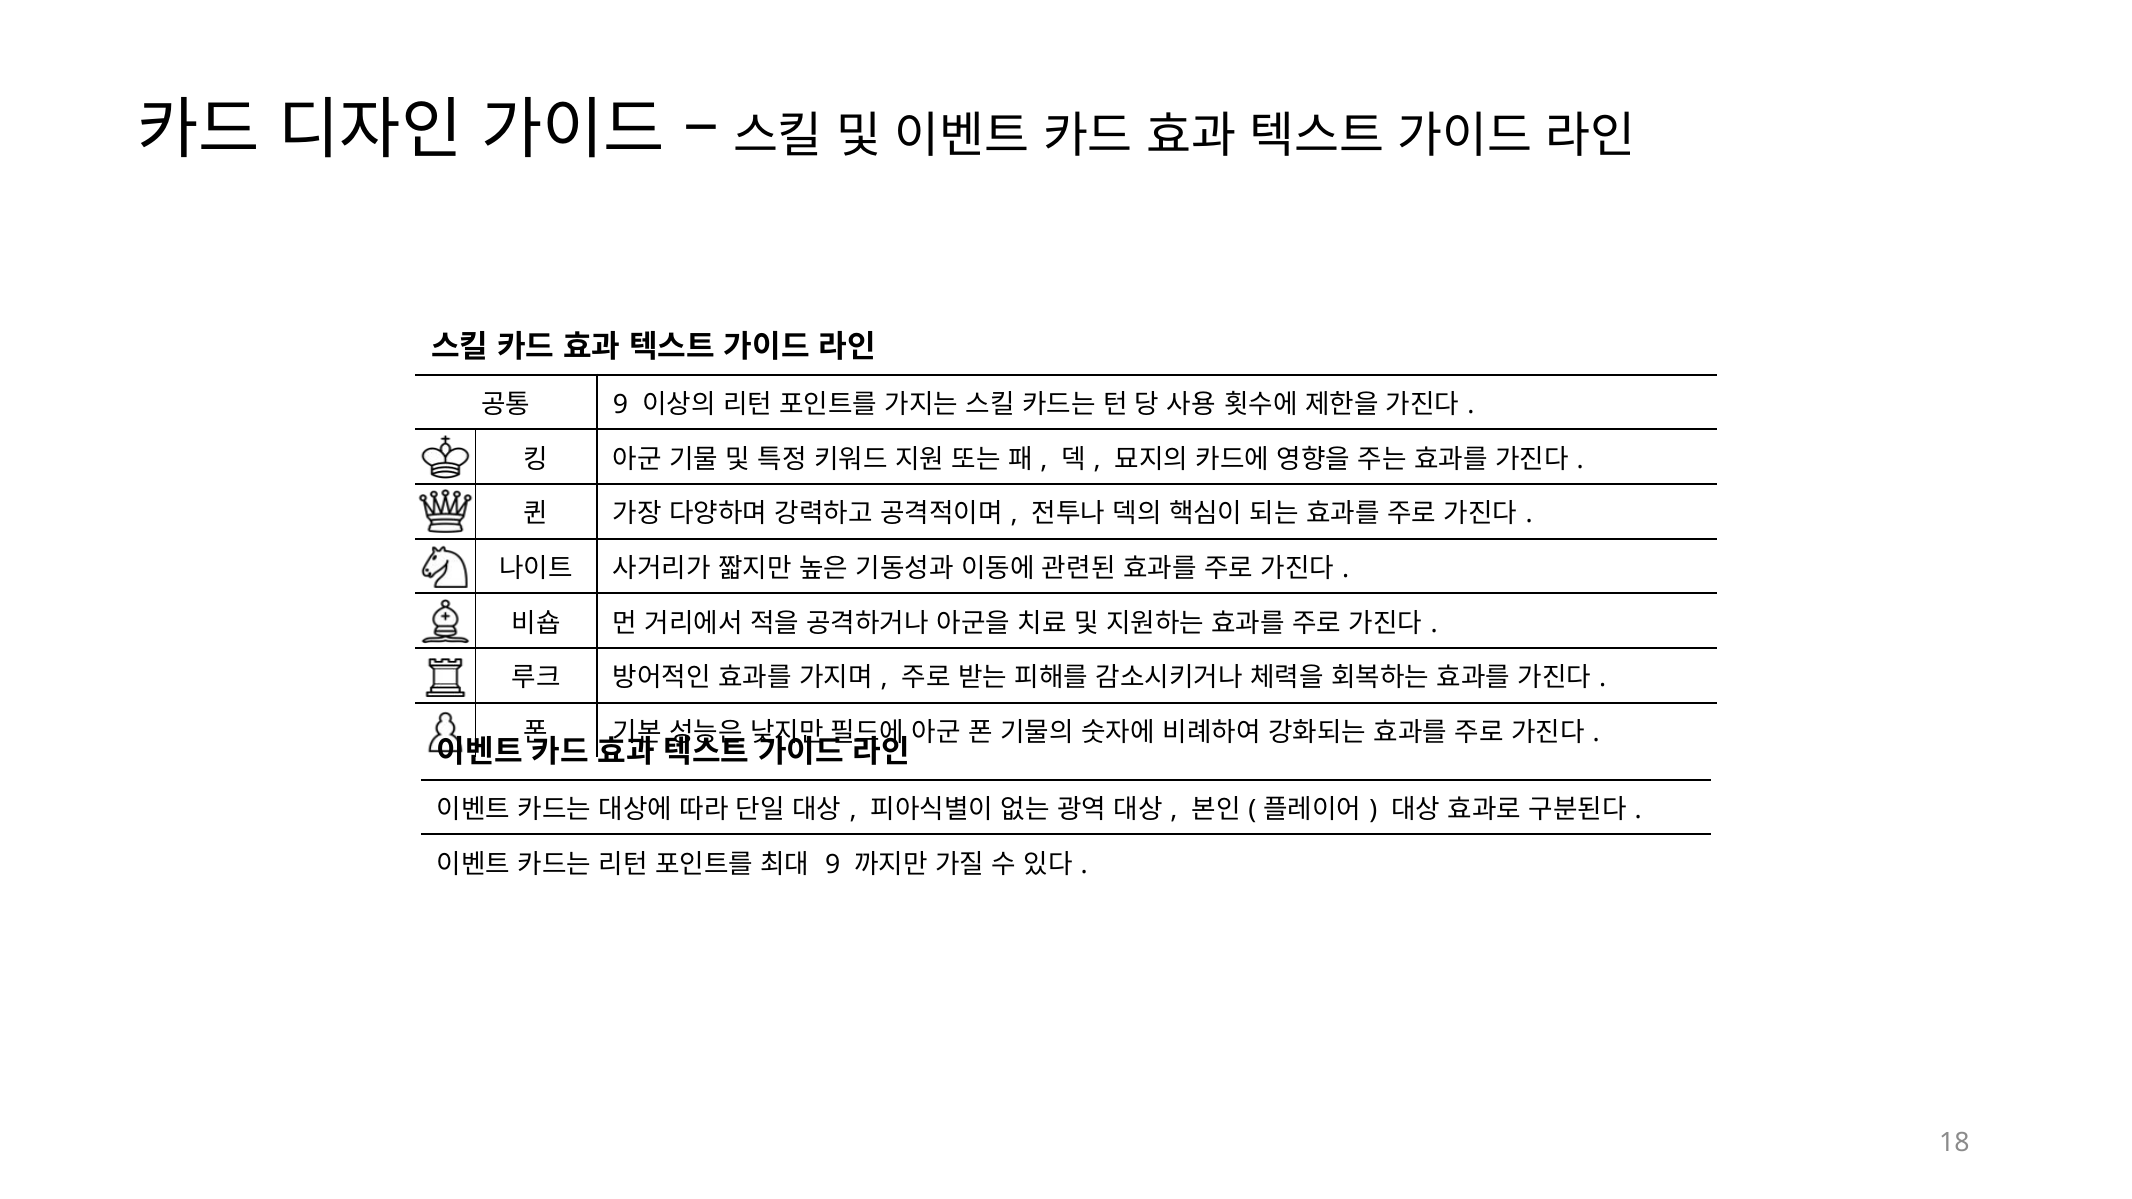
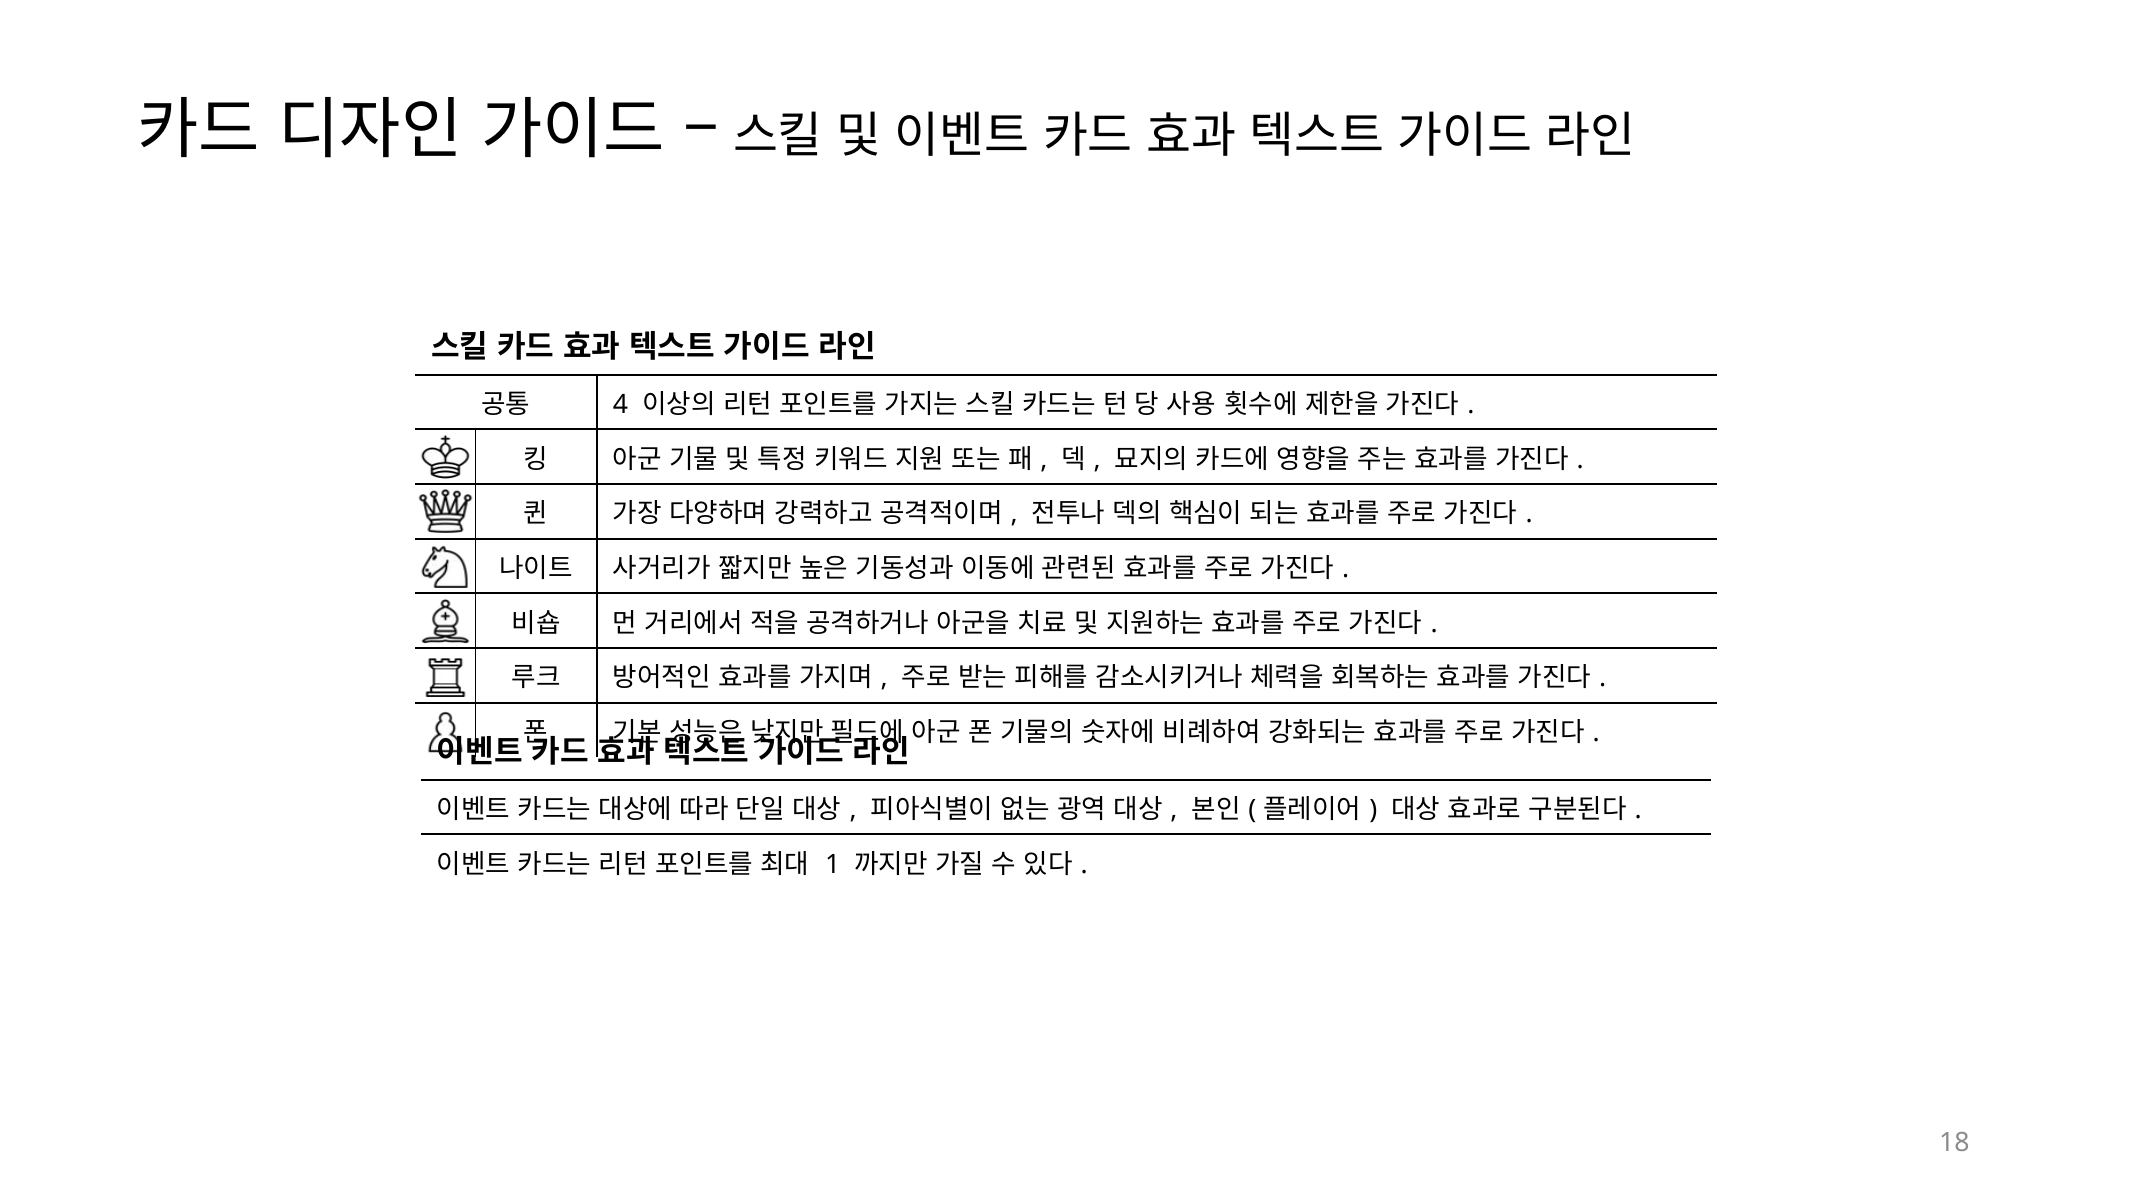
9: 9 -> 4 (620, 405)
9: 9 -> 1 (833, 865)
